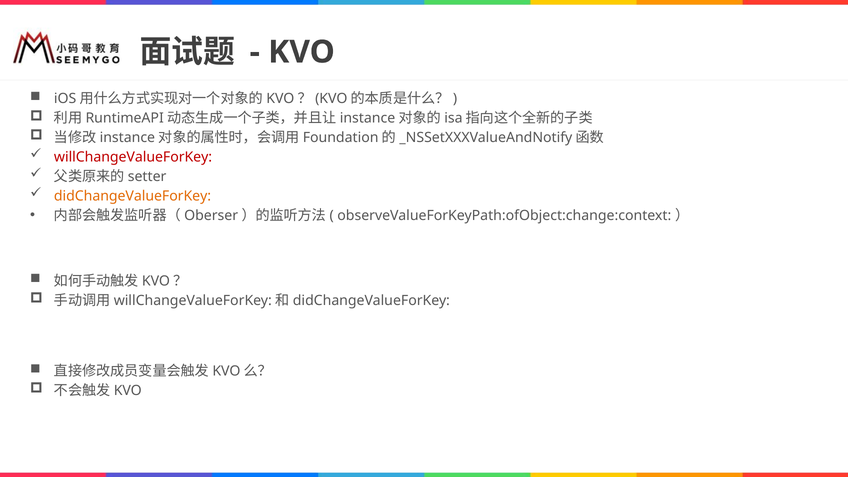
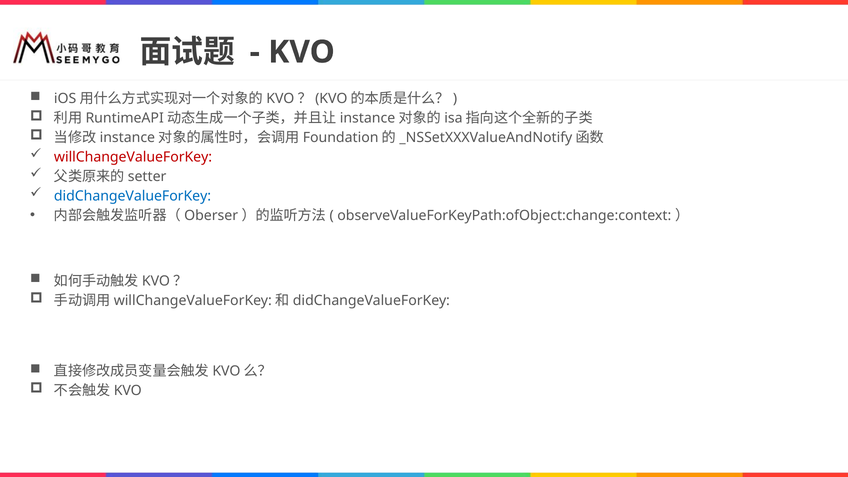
didChangeValueForKey colour: orange -> blue (133, 196)
